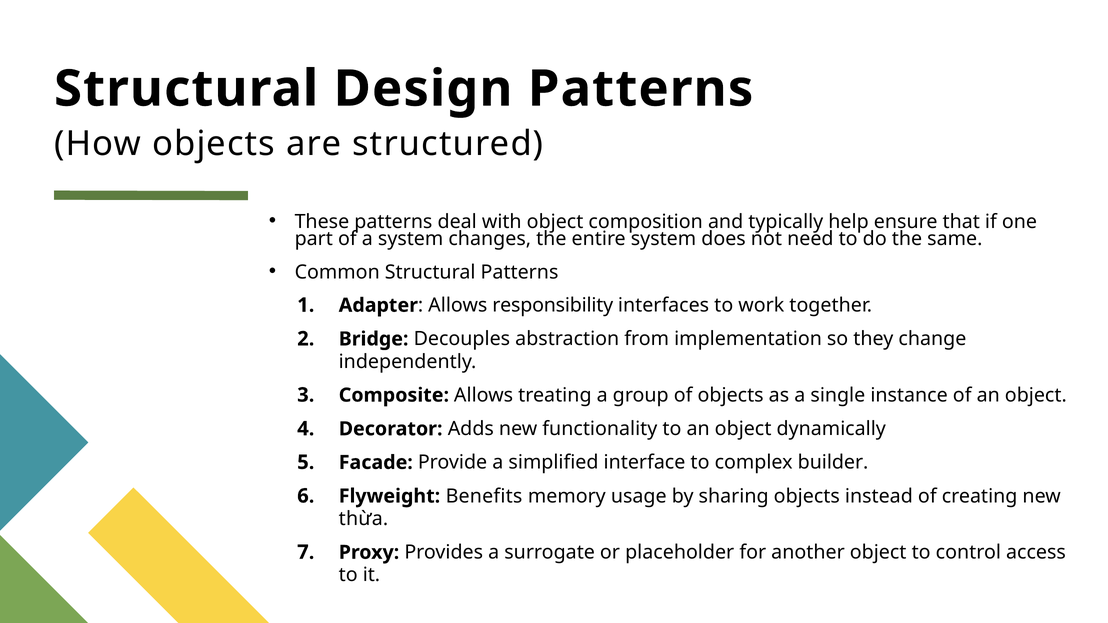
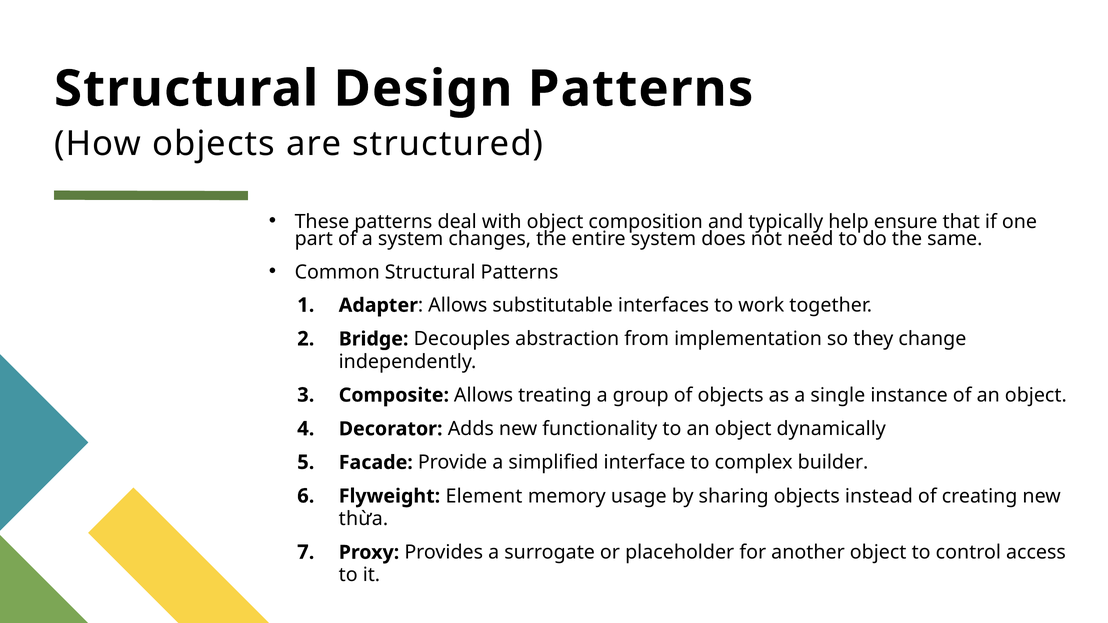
responsibility: responsibility -> substitutable (553, 305)
Benefits: Benefits -> Element (484, 496)
